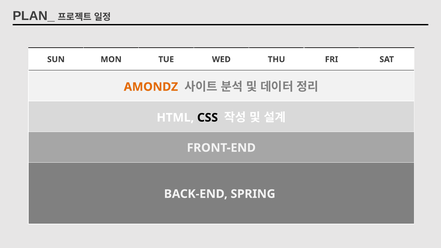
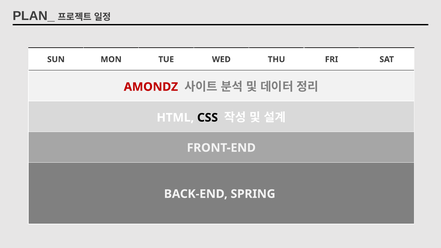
AMONDZ colour: orange -> red (151, 87)
